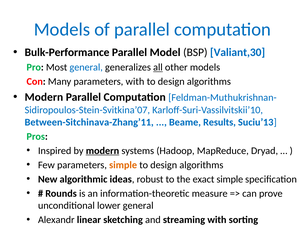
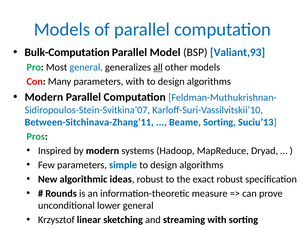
Bulk-Performance: Bulk-Performance -> Bulk-Computation (67, 52)
Valiant,30: Valiant,30 -> Valiant,93 (238, 52)
Beame Results: Results -> Sorting (219, 122)
modern underline: present -> none (103, 151)
simple colour: orange -> blue (123, 165)
exact simple: simple -> robust (230, 179)
Alexandr: Alexandr -> Krzysztof (56, 220)
